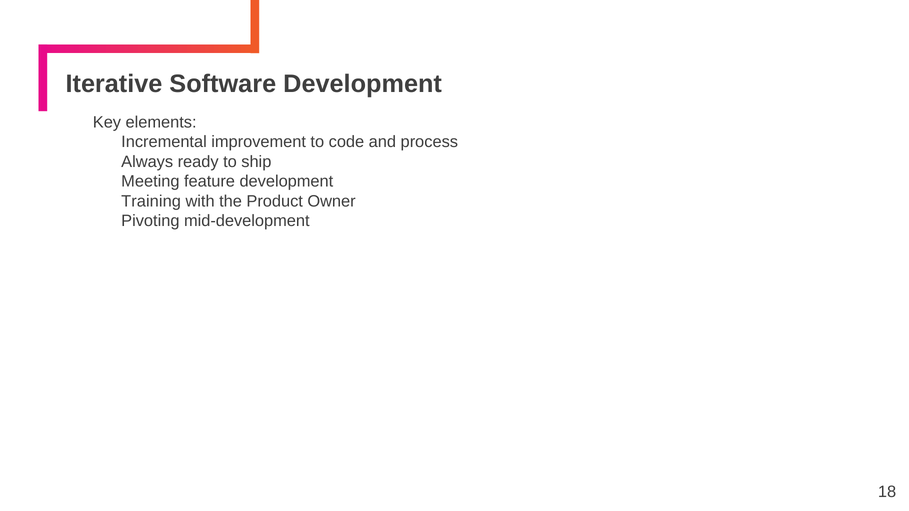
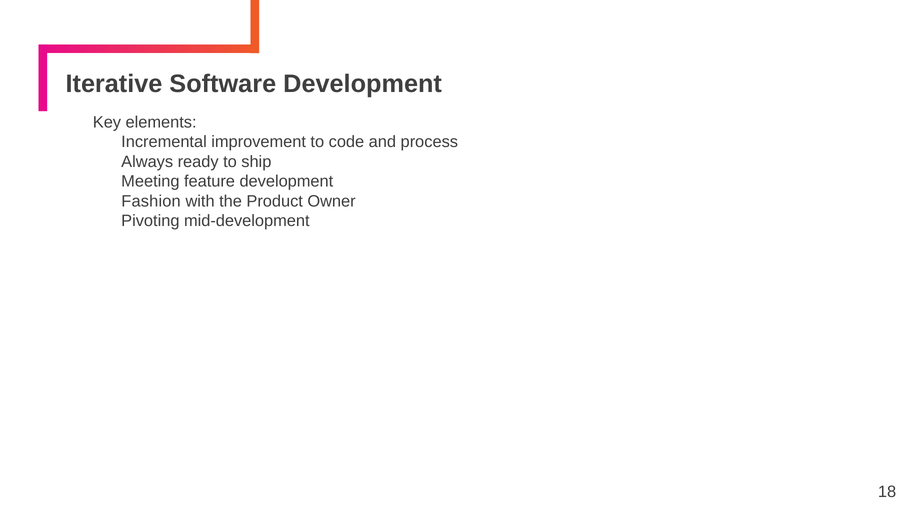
Training: Training -> Fashion (151, 201)
